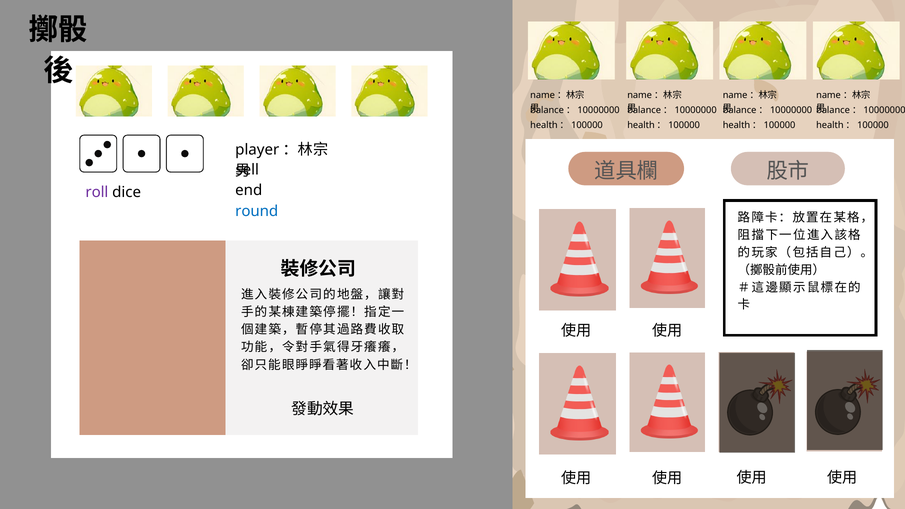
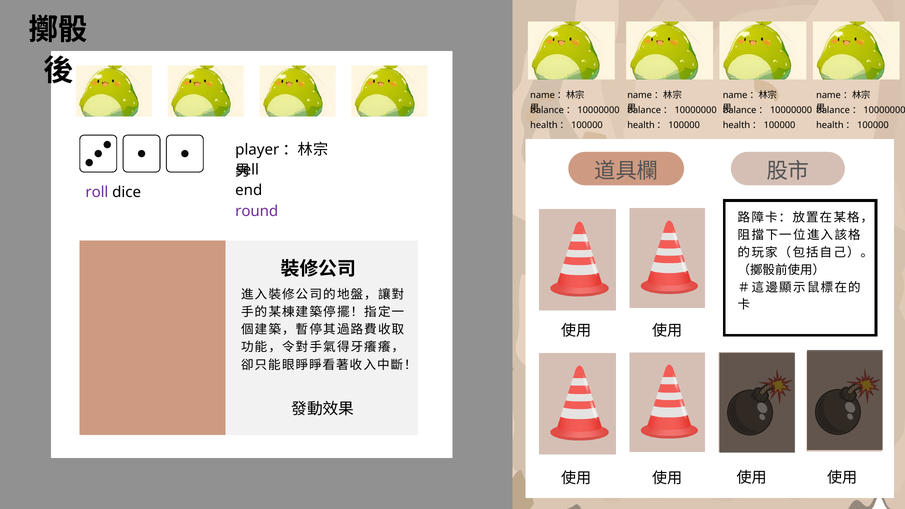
round colour: blue -> purple (257, 211)
